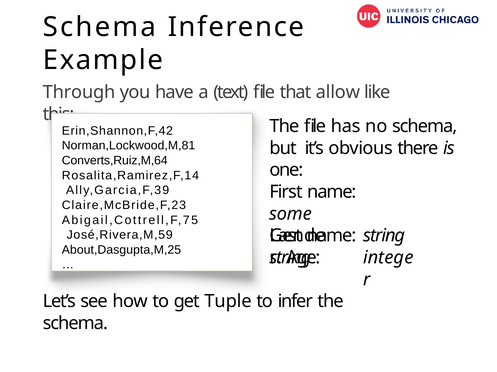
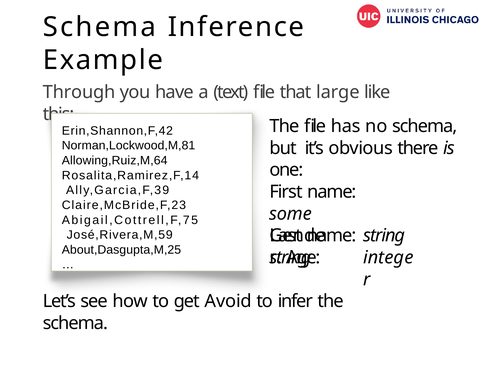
allow: allow -> large (338, 92)
Converts,Ruiz,M,64: Converts,Ruiz,M,64 -> Allowing,Ruiz,M,64 (115, 161)
Tuple: Tuple -> Avoid (228, 302)
